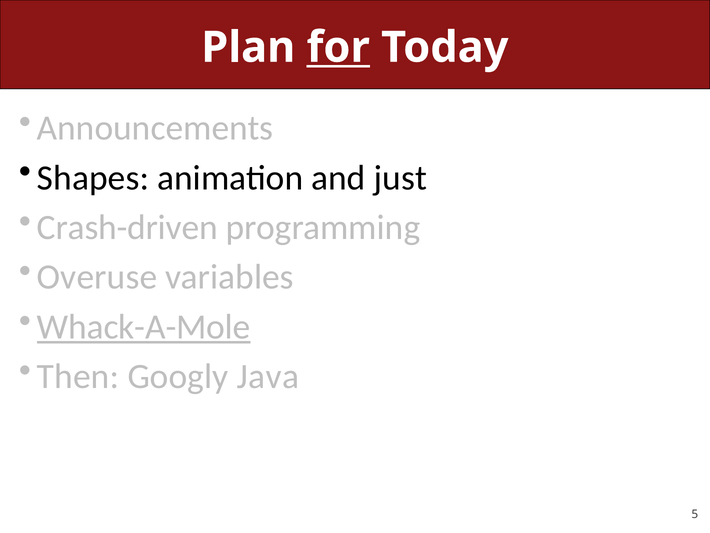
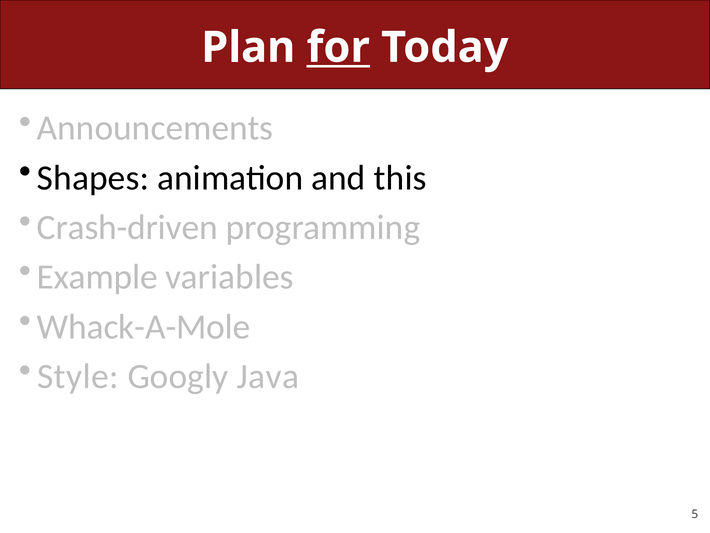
just: just -> this (400, 178)
Overuse: Overuse -> Example (97, 277)
Whack-A-Mole underline: present -> none (144, 327)
Then: Then -> Style (78, 376)
